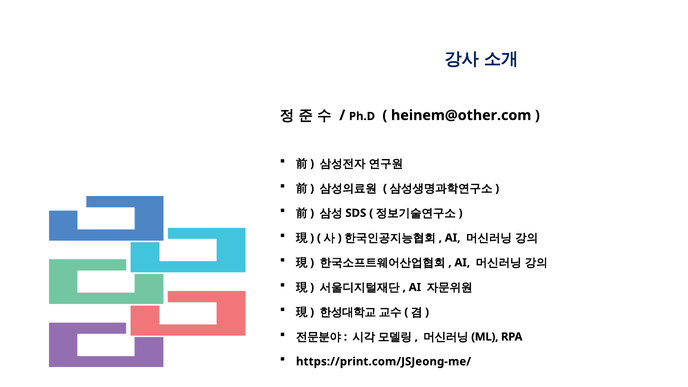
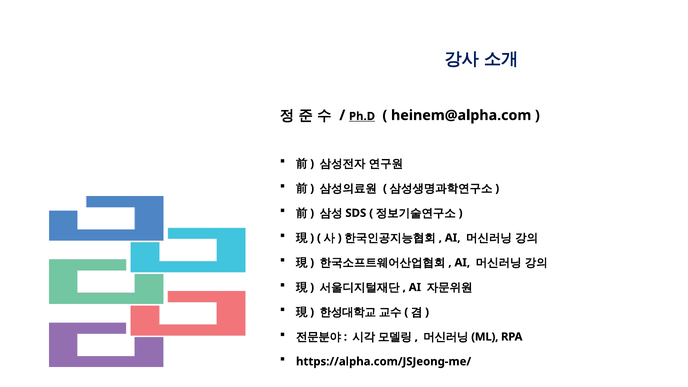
Ph.D underline: none -> present (362, 116)
heinem@other.com: heinem@other.com -> heinem@alpha.com (461, 115)
https://print.com/JSJeong-me/: https://print.com/JSJeong-me/ -> https://alpha.com/JSJeong-me/ (384, 362)
